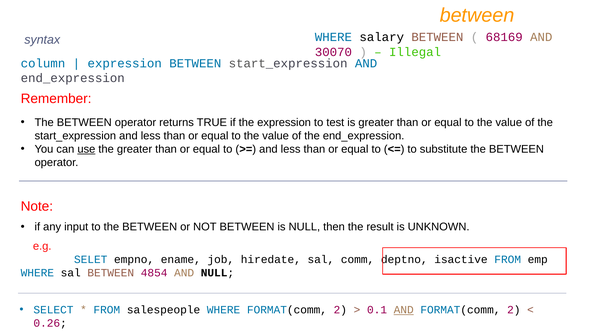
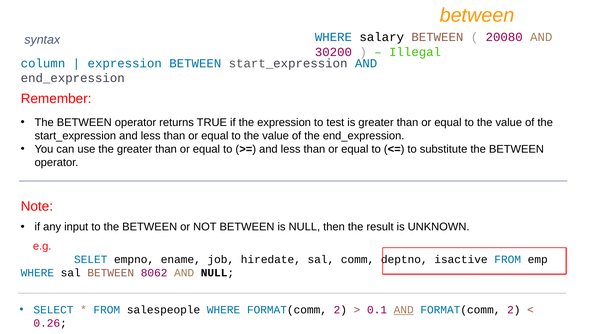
68169: 68169 -> 20080 (504, 37)
30070: 30070 -> 30200 (333, 52)
use underline: present -> none (86, 149)
4854: 4854 -> 8062 (154, 273)
